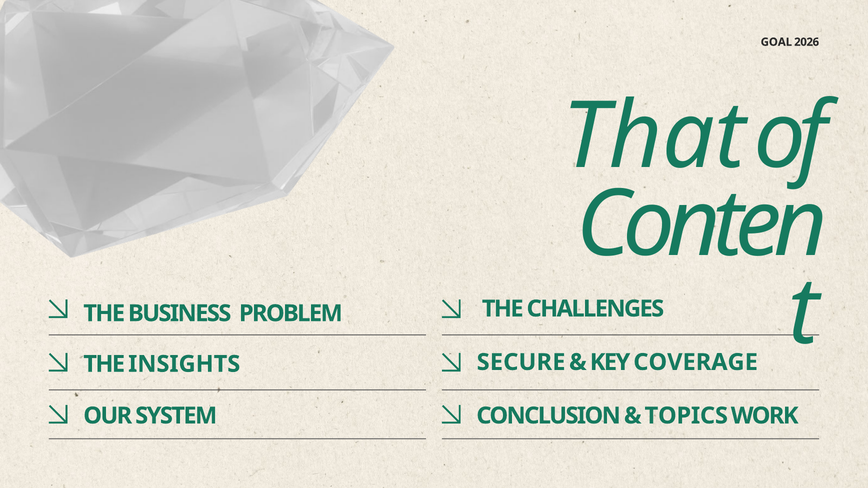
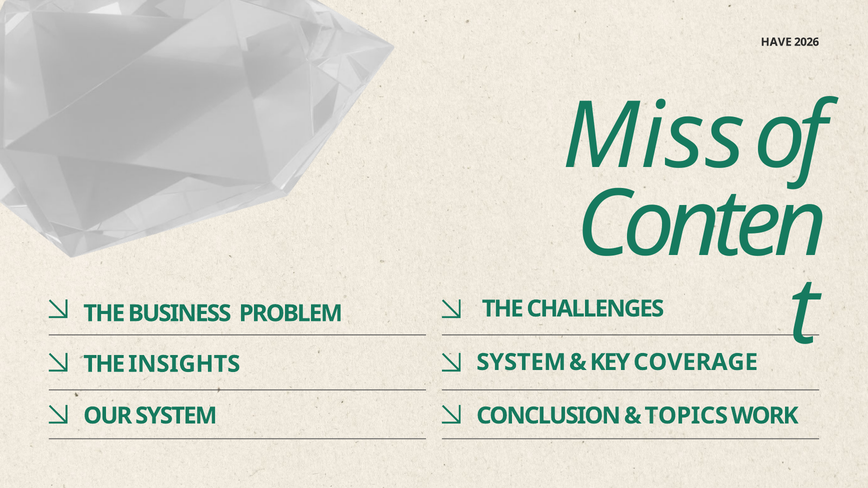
GOAL: GOAL -> HAVE (776, 42)
That: That -> Miss (654, 137)
SECURE: SECURE -> SYSTEM (521, 362)
